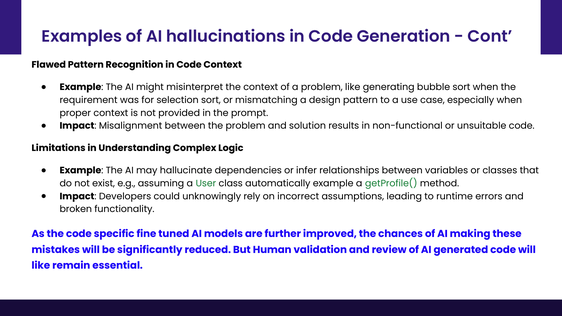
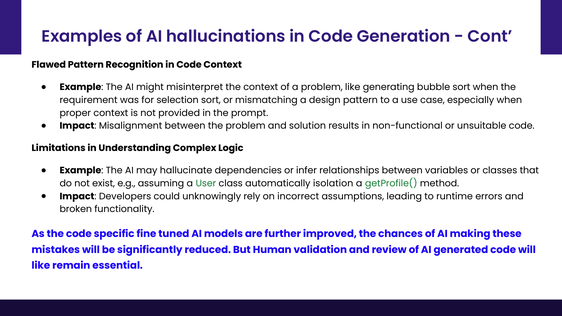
automatically example: example -> isolation (333, 183)
